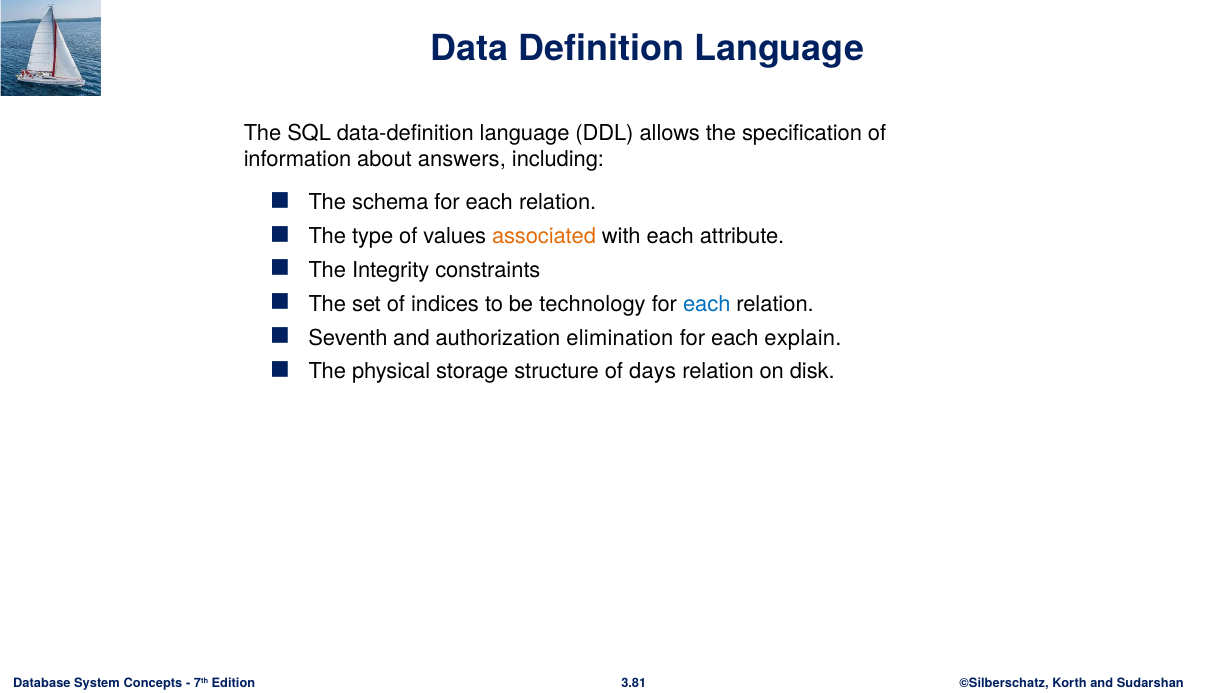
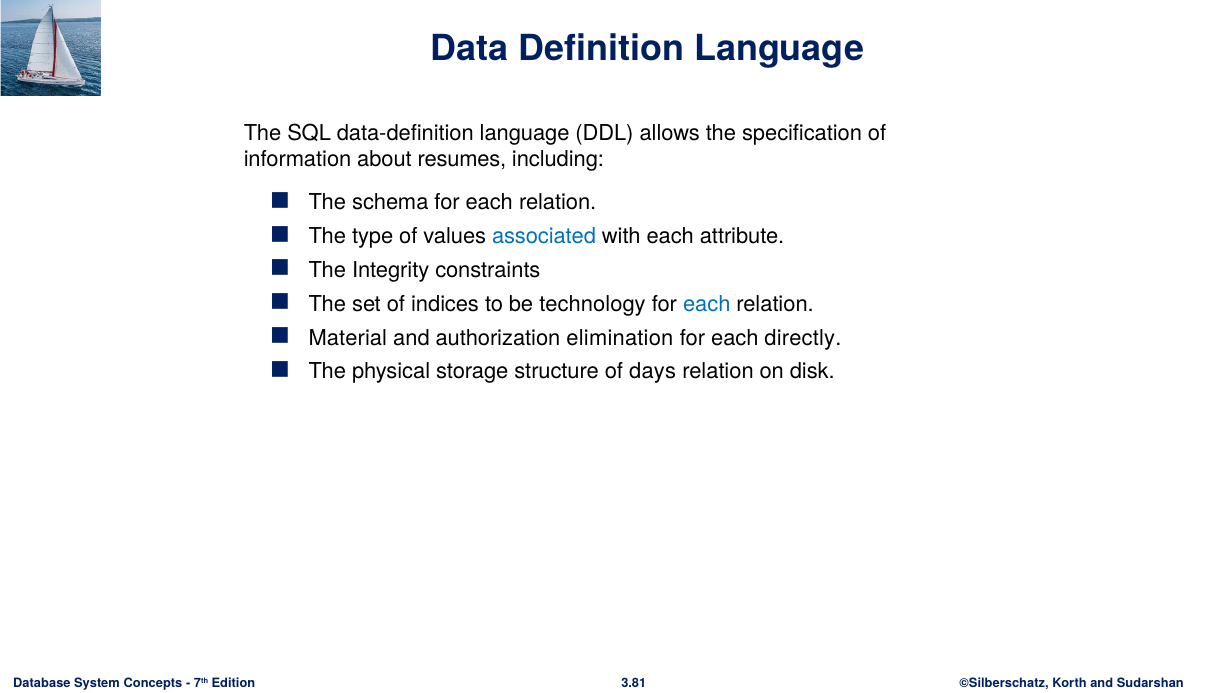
answers: answers -> resumes (462, 160)
associated colour: orange -> blue (544, 237)
Seventh: Seventh -> Material (348, 338)
explain: explain -> directly (803, 338)
